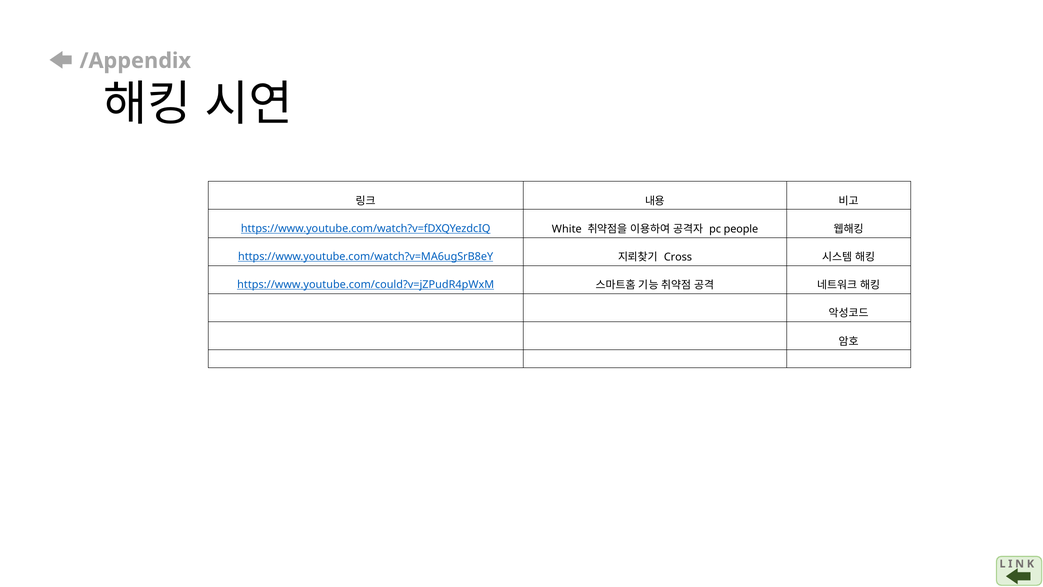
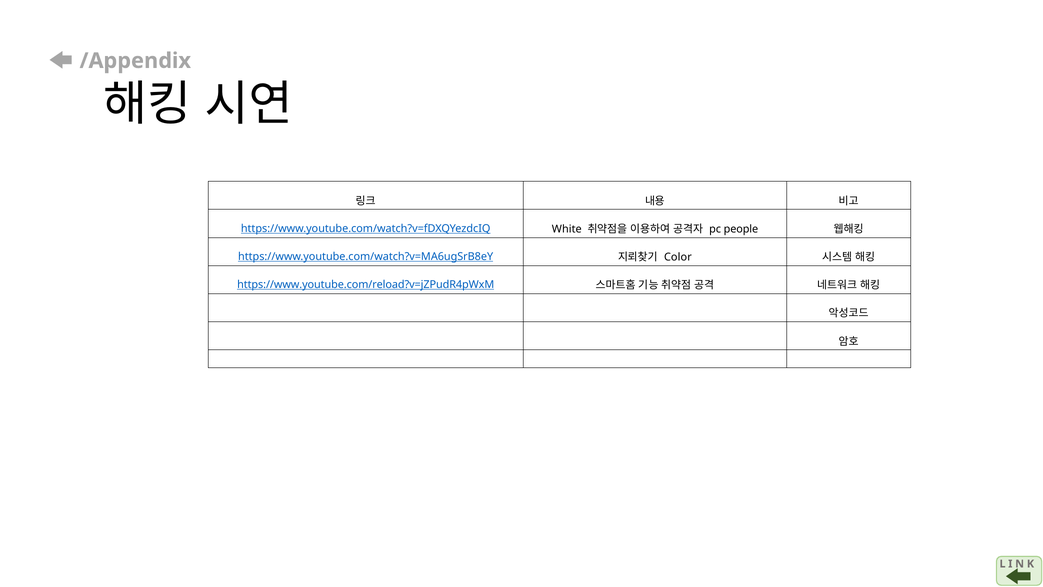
Cross: Cross -> Color (678, 257)
https://www.youtube.com/could?v=jZPudR4pWxM: https://www.youtube.com/could?v=jZPudR4pWxM -> https://www.youtube.com/reload?v=jZPudR4pWxM (366, 284)
